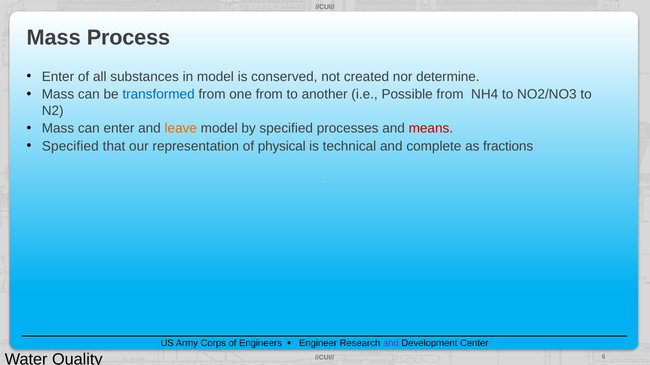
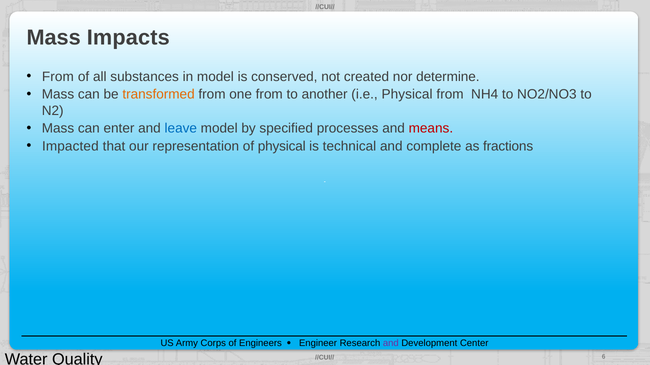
Process: Process -> Impacts (128, 38)
Enter: Enter -> From (58, 77)
transformed colour: blue -> orange (159, 95)
i.e Possible: Possible -> Physical (407, 95)
leave colour: orange -> blue (181, 129)
Specified: Specified -> Impacted (70, 147)
